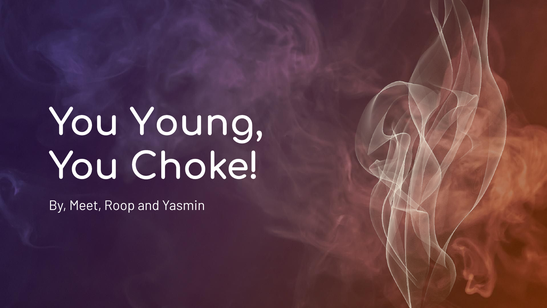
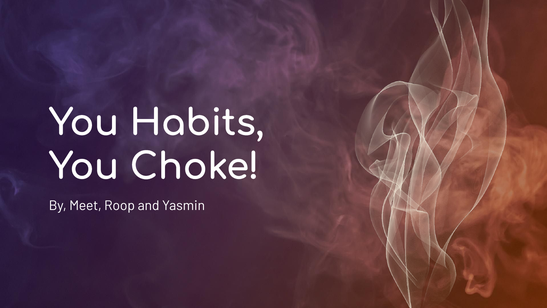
Young: Young -> Habits (197, 123)
